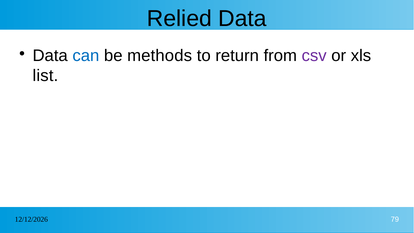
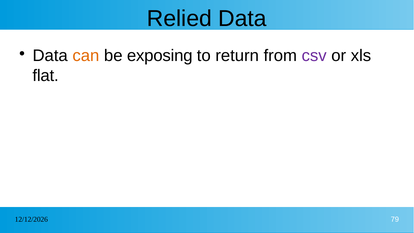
can colour: blue -> orange (86, 56)
methods: methods -> exposing (160, 56)
list: list -> flat (46, 76)
